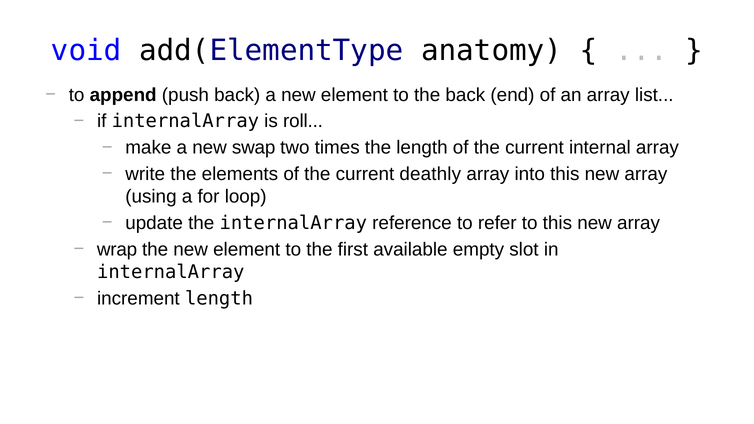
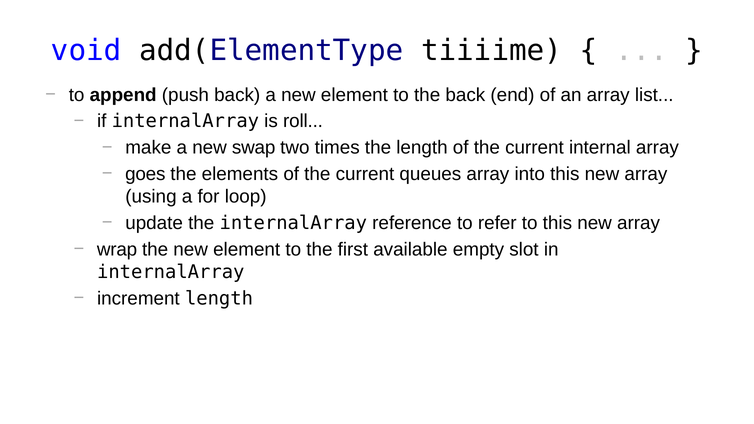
anatomy: anatomy -> tiiiime (492, 51)
write: write -> goes (145, 174)
deathly: deathly -> queues (430, 174)
